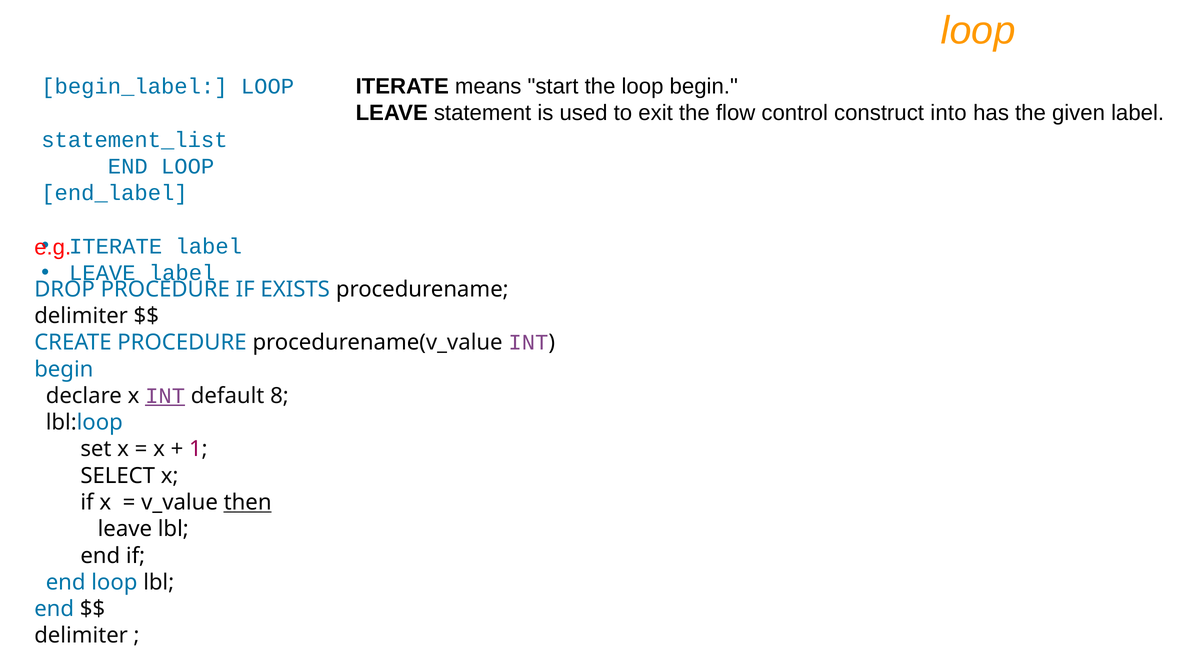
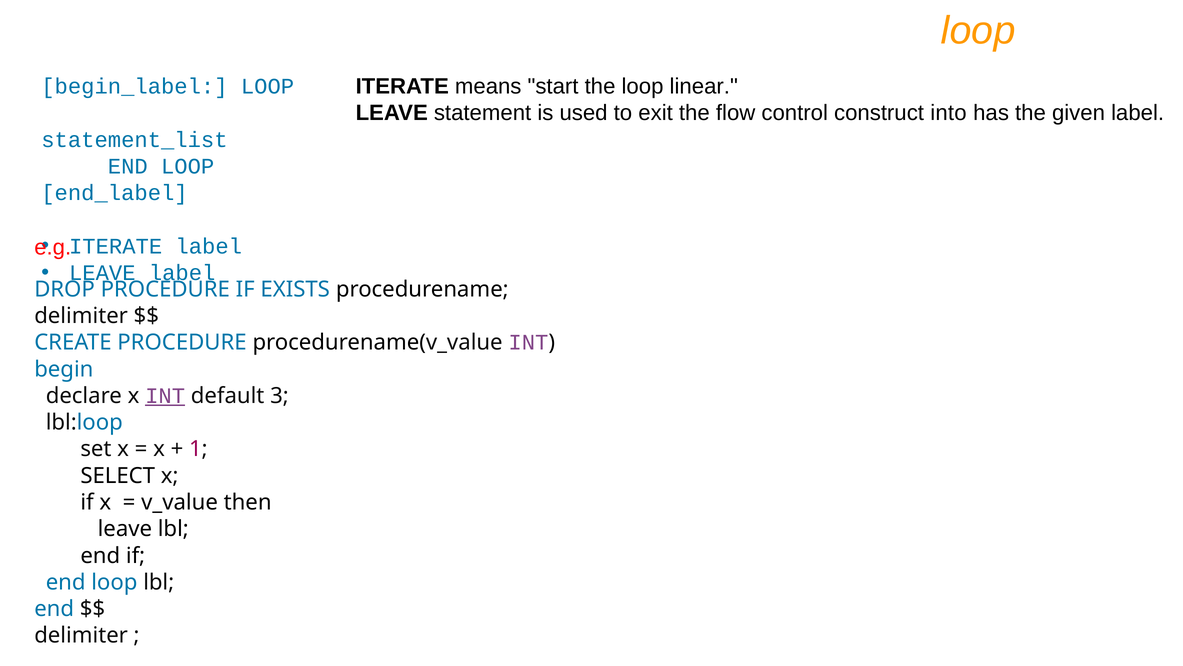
loop begin: begin -> linear (704, 86)
8: 8 -> 3 (279, 396)
then underline: present -> none (248, 502)
